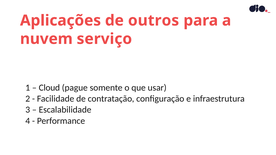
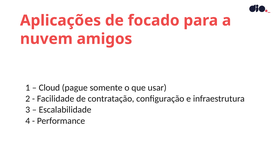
outros: outros -> focado (154, 21)
serviço: serviço -> amigos (104, 39)
